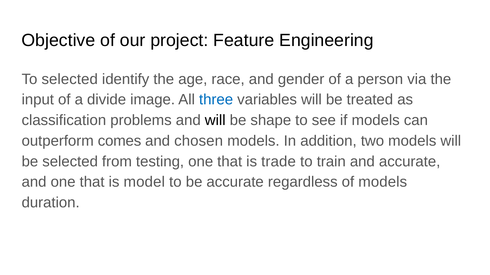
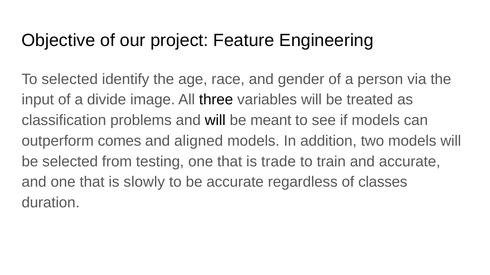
three colour: blue -> black (216, 100)
shape: shape -> meant (271, 121)
chosen: chosen -> aligned (199, 141)
model: model -> slowly (144, 182)
of models: models -> classes (383, 182)
